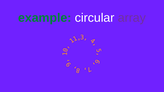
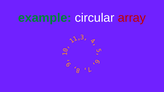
array colour: purple -> red (132, 18)
